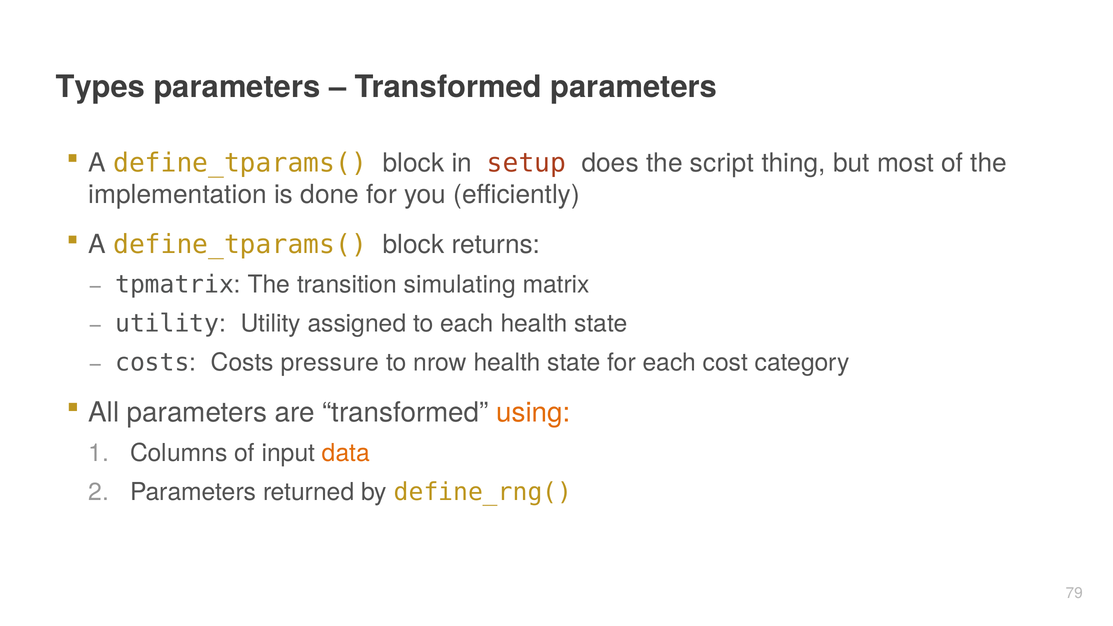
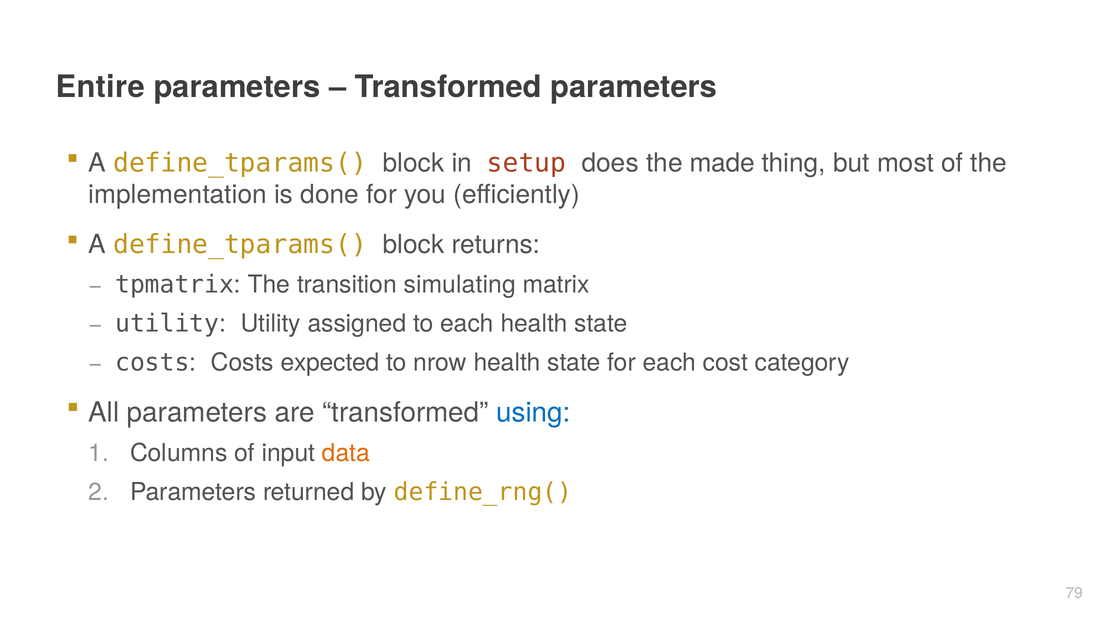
Types: Types -> Entire (100, 87)
script: script -> made (722, 163)
pressure: pressure -> expected (330, 362)
using colour: orange -> blue (533, 413)
